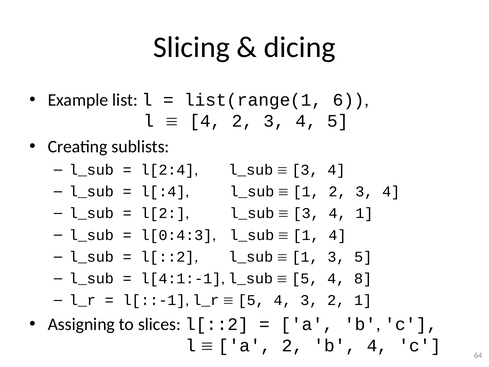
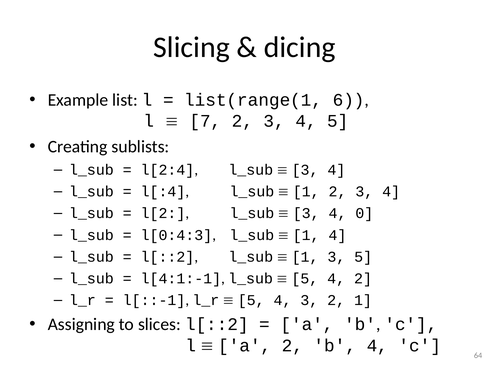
4: 4 -> 7 (205, 121)
4 1: 1 -> 0 (364, 213)
4 8: 8 -> 2 (363, 278)
